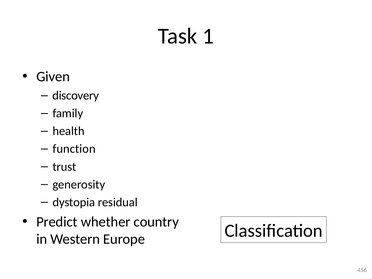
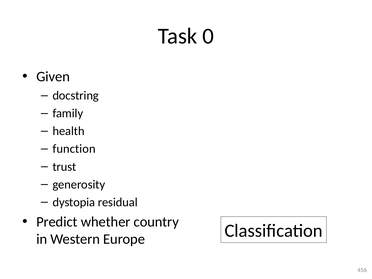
1: 1 -> 0 (208, 36)
discovery: discovery -> docstring (76, 96)
